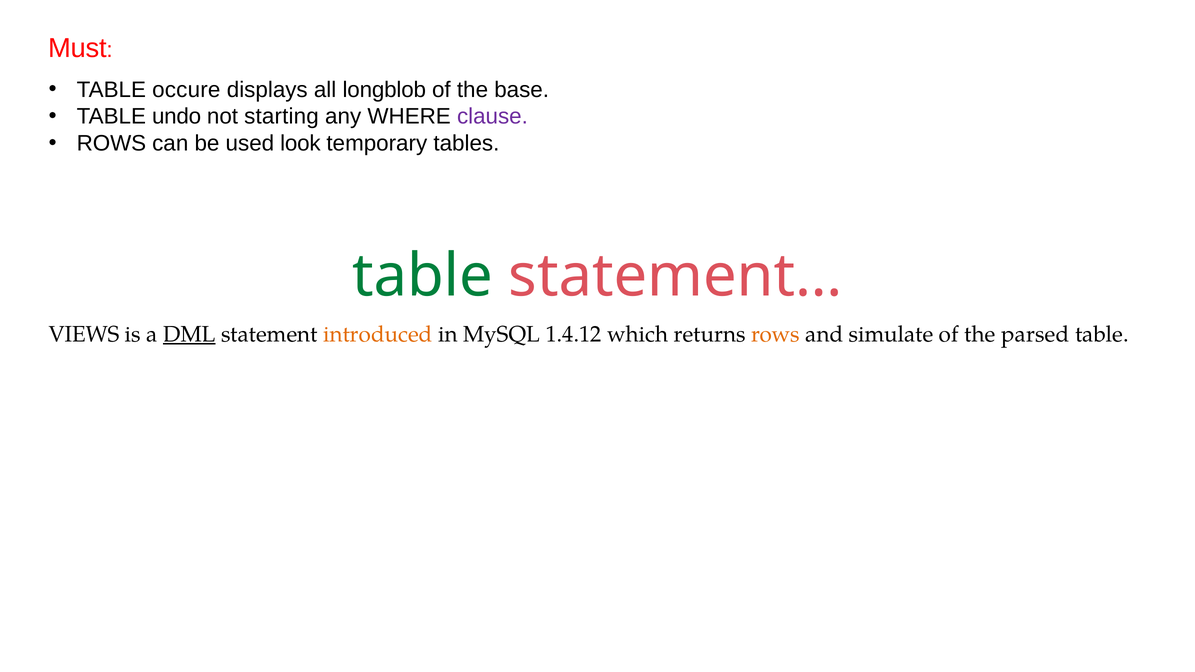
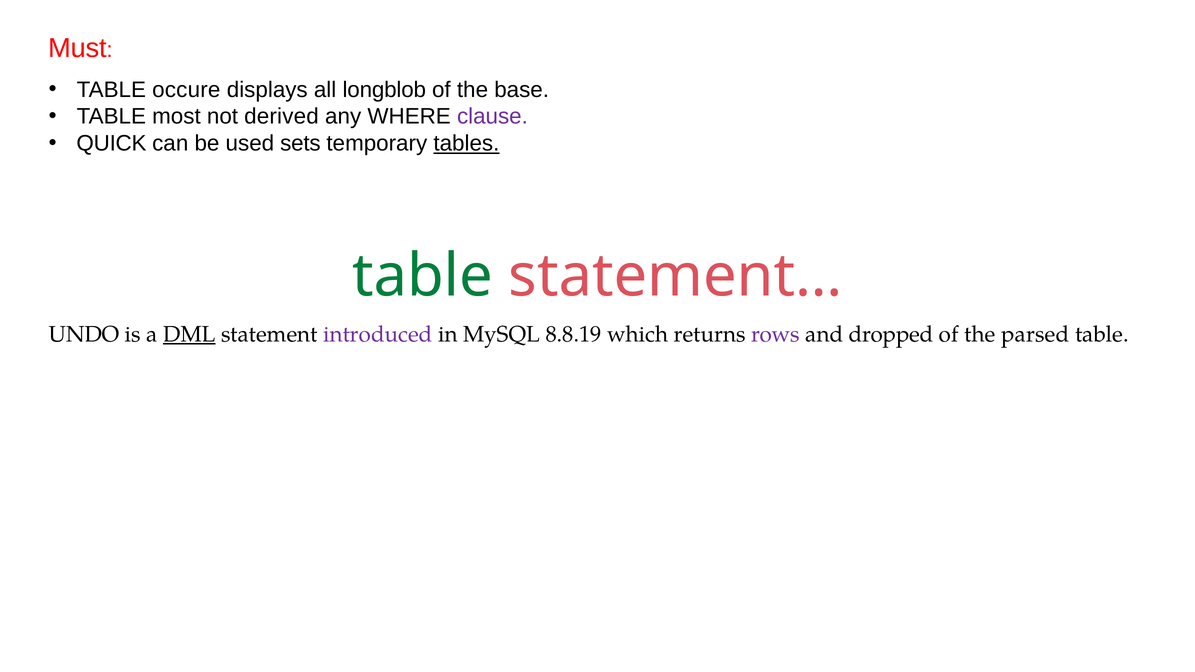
undo: undo -> most (176, 117)
starting: starting -> derived (281, 117)
ROWS: ROWS -> QUICK (111, 144)
look: look -> sets (300, 144)
tables underline: none -> present (466, 144)
VIEWS: VIEWS -> UNDO (84, 334)
introduced colour: orange -> purple (378, 334)
1.4.12: 1.4.12 -> 8.8.19 (574, 334)
rows colour: orange -> purple (776, 334)
simulate: simulate -> dropped (891, 334)
